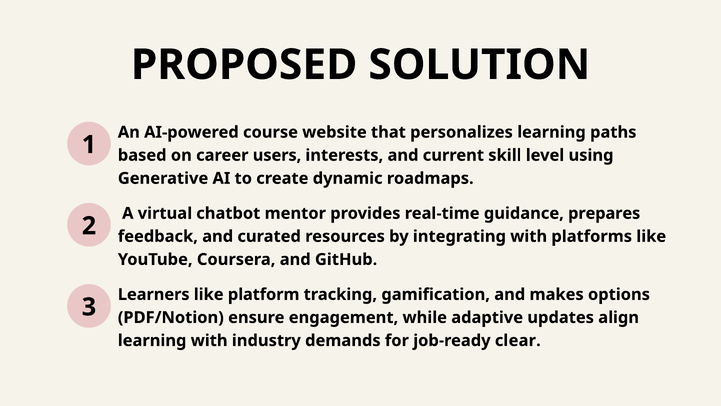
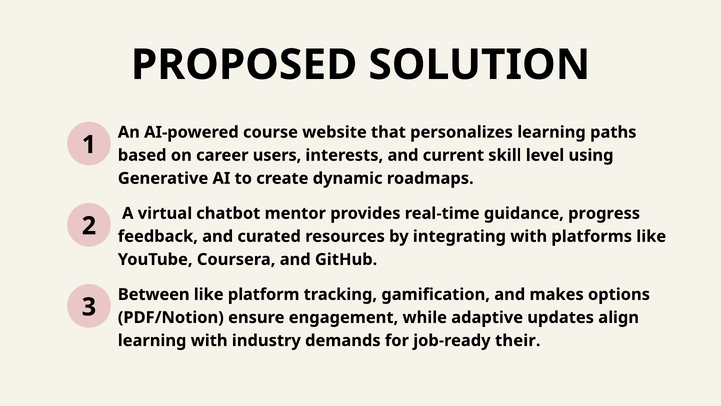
prepares: prepares -> progress (604, 213)
Learners: Learners -> Between (154, 294)
clear: clear -> their (518, 340)
